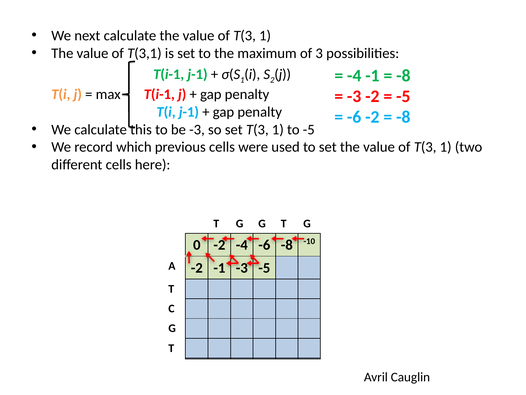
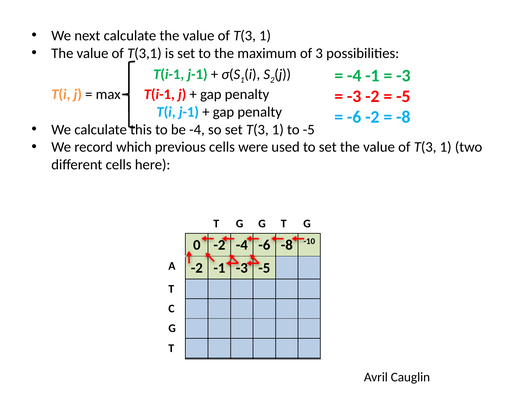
-8: -8 -> -3 (403, 76)
be -3: -3 -> -4 (197, 129)
